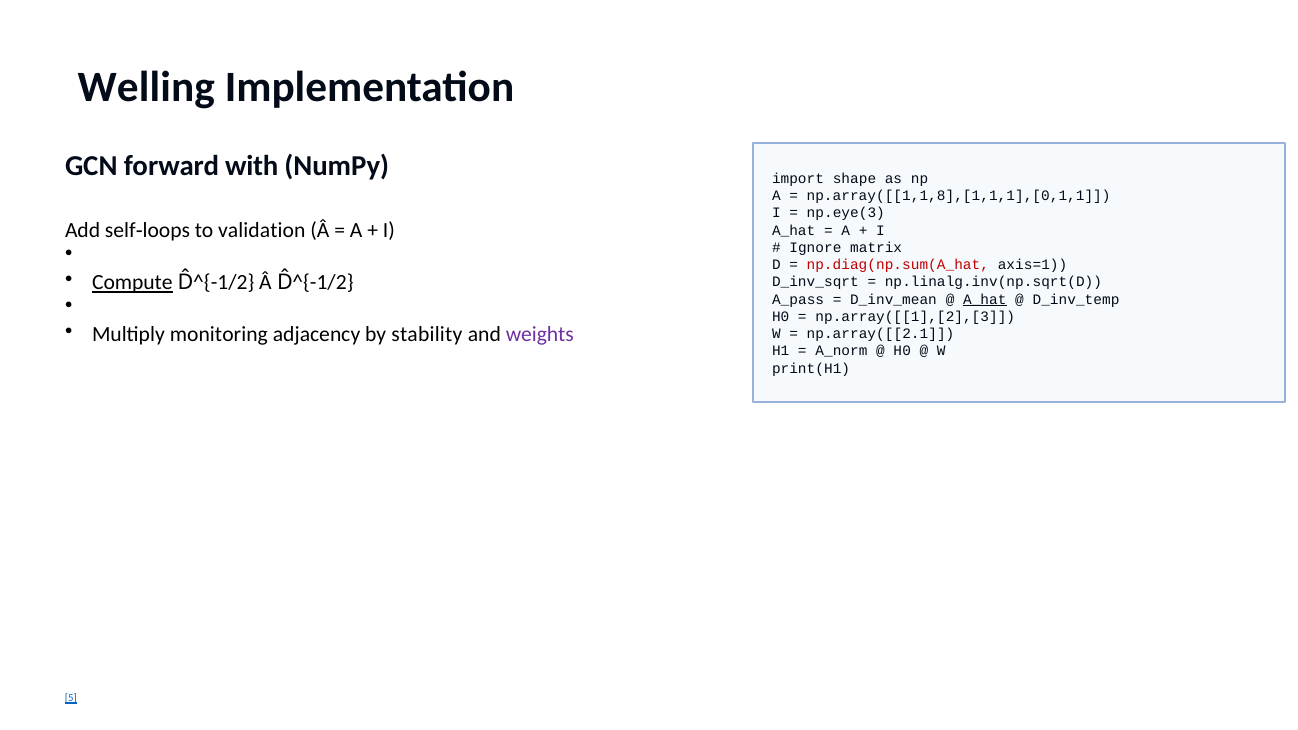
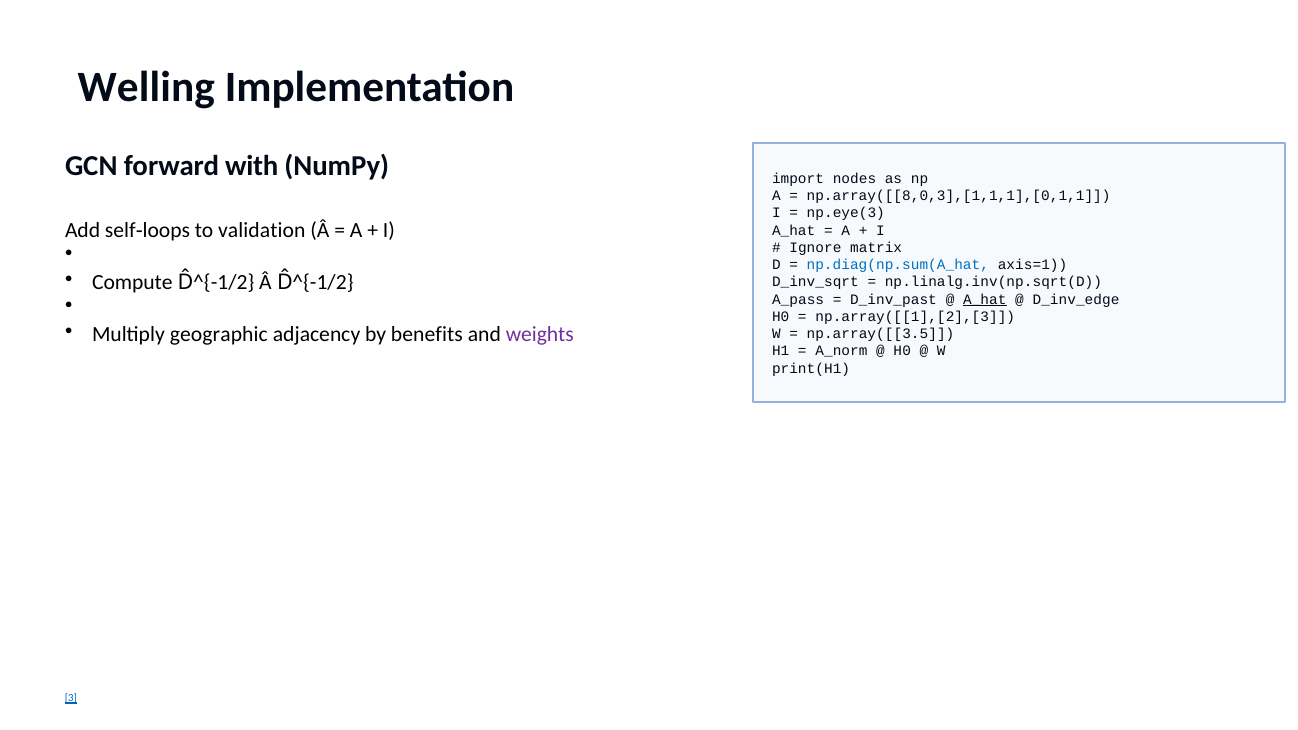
shape: shape -> nodes (854, 179)
np.array([[1,1,8],[1,1,1],[0,1,1: np.array([[1,1,8],[1,1,1],[0,1,1 -> np.array([[8,0,3],[1,1,1],[0,1,1 (959, 196)
np.diag(np.sum(A_hat colour: red -> blue (898, 265)
Compute underline: present -> none (132, 283)
D_inv_mean: D_inv_mean -> D_inv_past (893, 299)
D_inv_temp: D_inv_temp -> D_inv_edge (1076, 299)
monitoring: monitoring -> geographic (219, 335)
stability: stability -> benefits (427, 335)
np.array([[2.1: np.array([[2.1 -> np.array([[3.5 (881, 334)
5: 5 -> 3 (71, 698)
